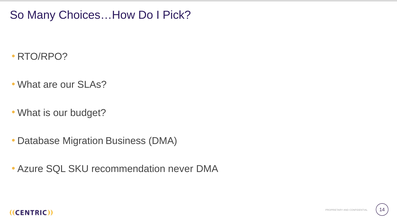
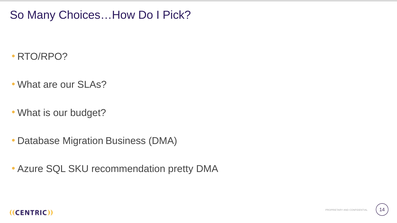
never: never -> pretty (181, 169)
